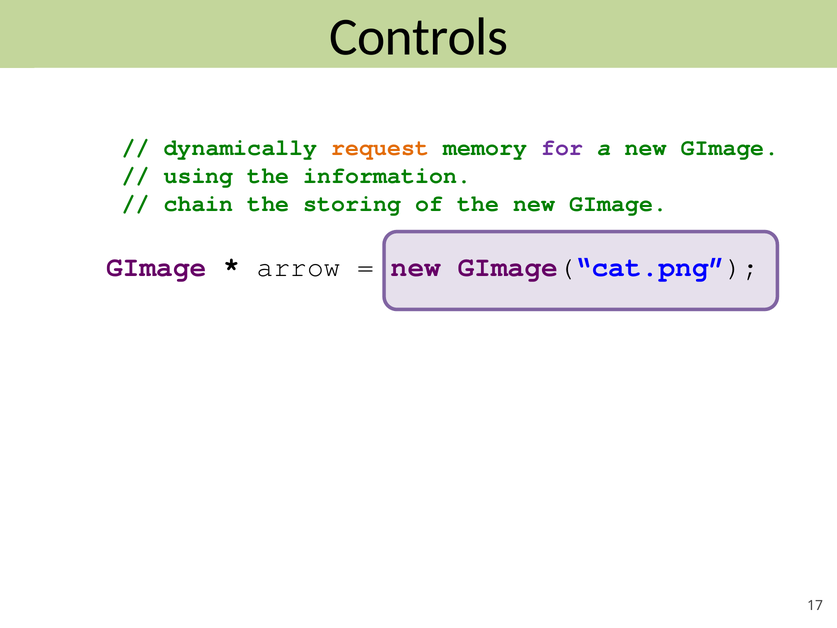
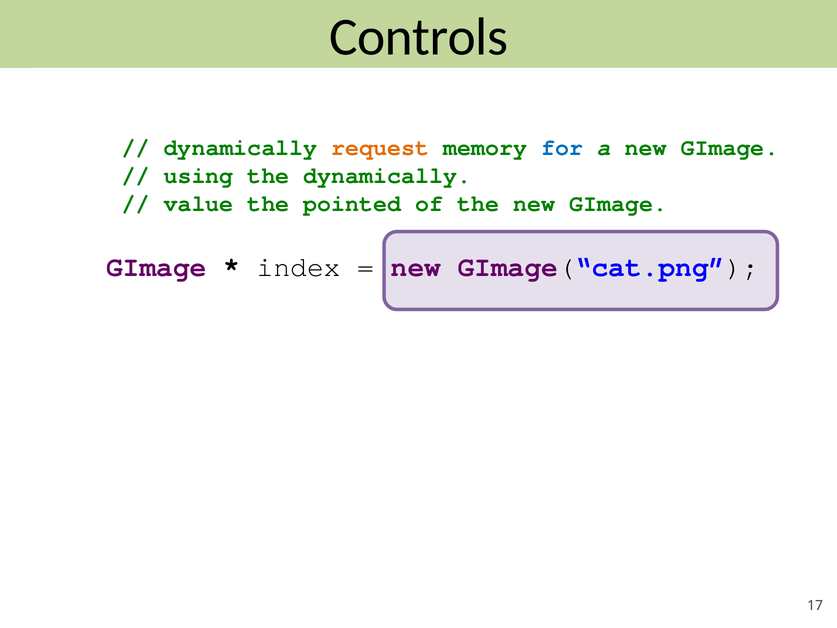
for colour: purple -> blue (562, 148)
the information: information -> dynamically (387, 176)
chain: chain -> value (198, 204)
storing: storing -> pointed (352, 204)
arrow: arrow -> index (299, 267)
